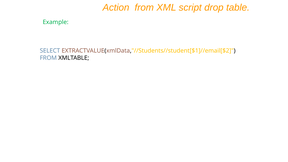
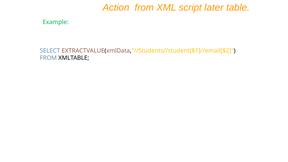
drop: drop -> later (214, 7)
